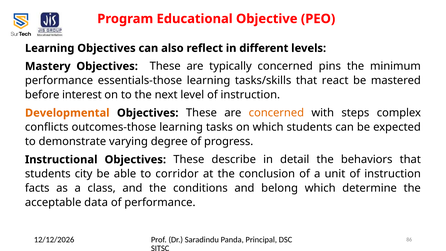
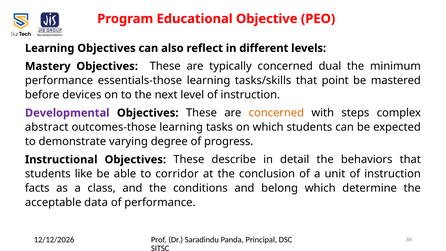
pins: pins -> dual (330, 66)
react: react -> point (335, 81)
interest: interest -> devices (82, 95)
Developmental colour: orange -> purple (67, 113)
conflicts: conflicts -> abstract (47, 127)
city: city -> like (84, 174)
